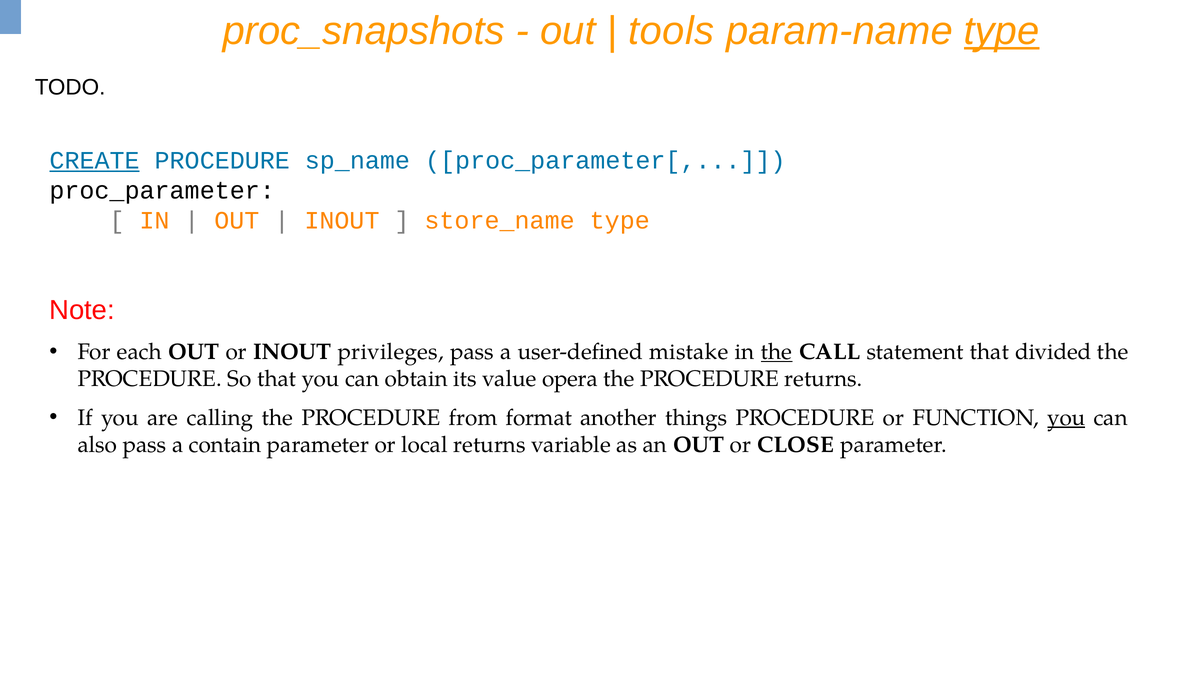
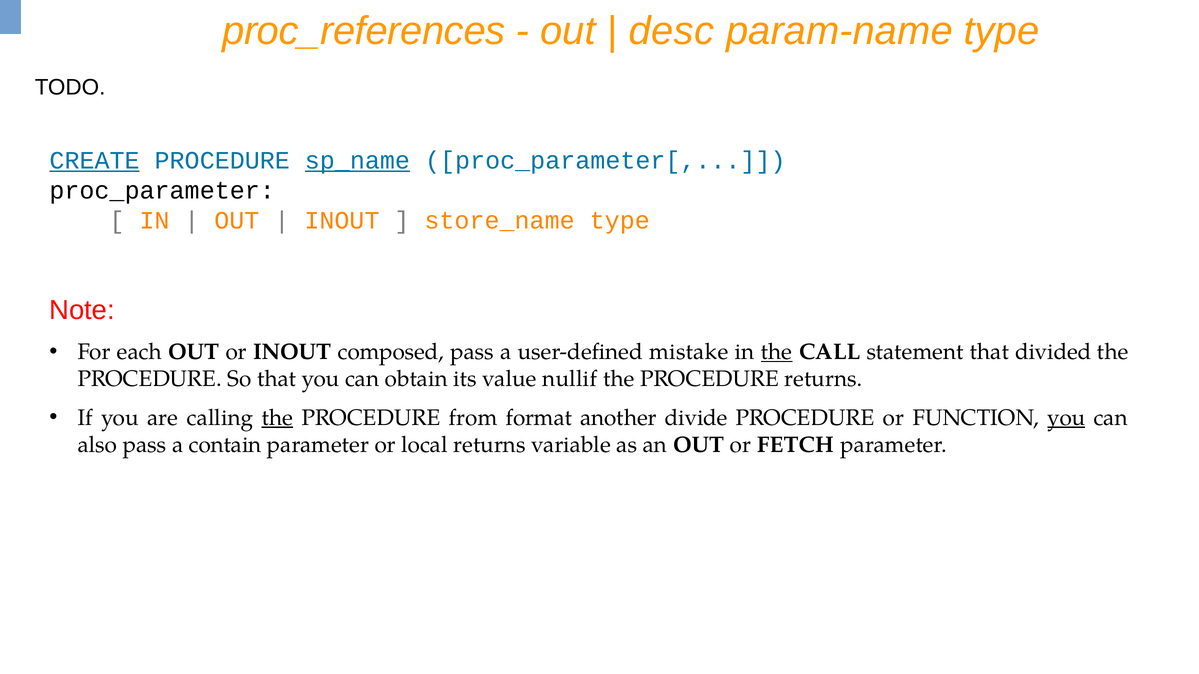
proc_snapshots: proc_snapshots -> proc_references (364, 31)
tools: tools -> desc (671, 31)
type underline: present -> none (1002, 31)
sp_name underline: none -> present (357, 161)
privileges: privileges -> composed (391, 352)
opera: opera -> nullif (570, 379)
the underline: none -> present (277, 418)
things: things -> divide (696, 418)
CLOSE: CLOSE -> FETCH (796, 445)
